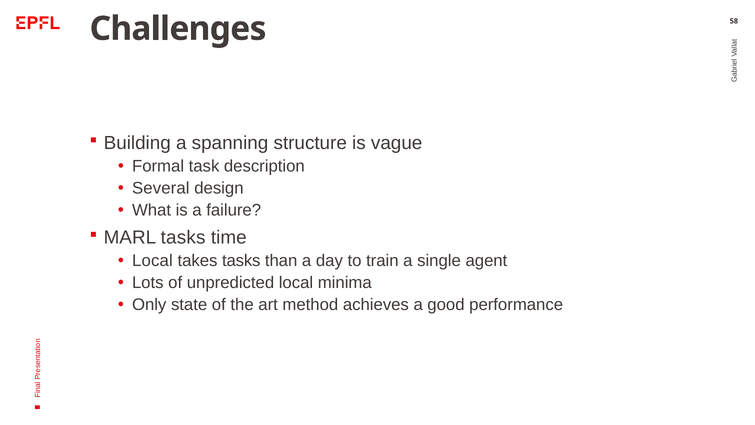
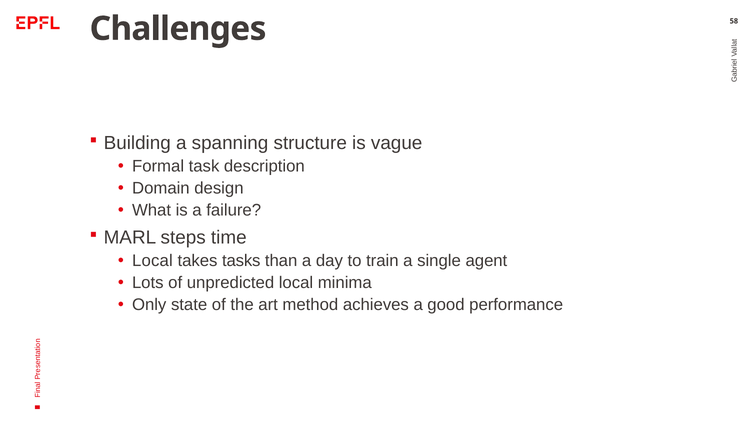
Several: Several -> Domain (161, 188)
MARL tasks: tasks -> steps (183, 237)
